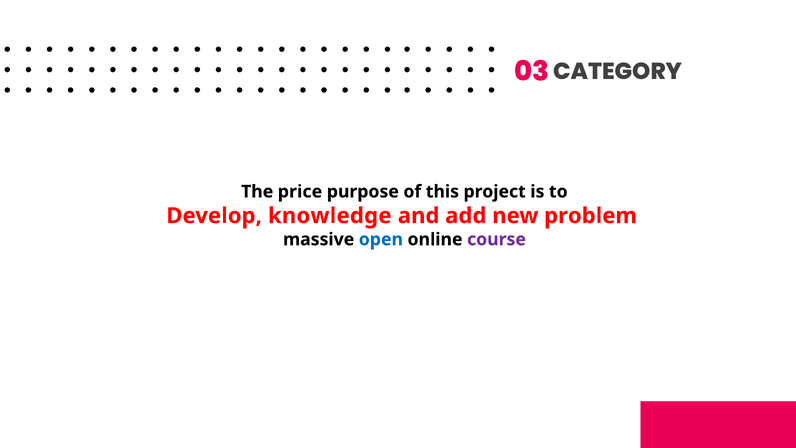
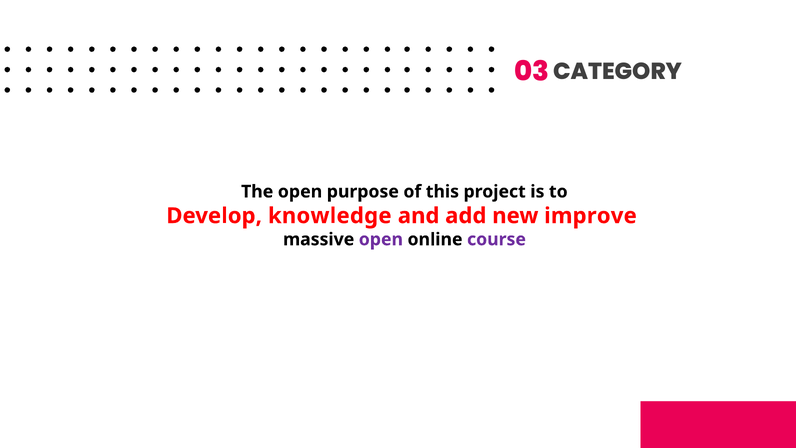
The price: price -> open (300, 192)
problem: problem -> improve (590, 216)
open colour: blue -> purple (381, 239)
